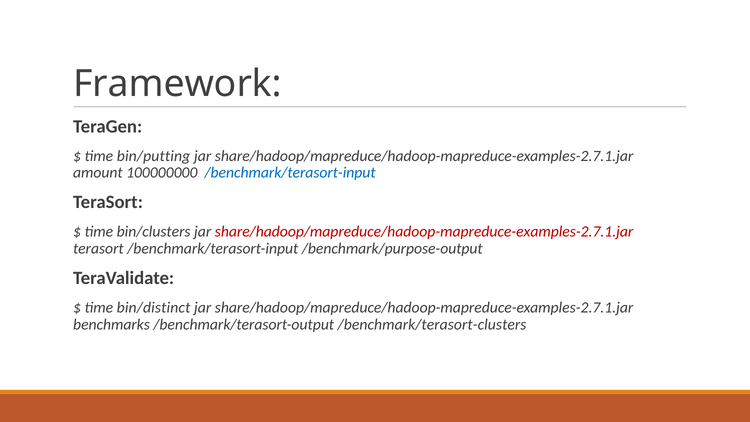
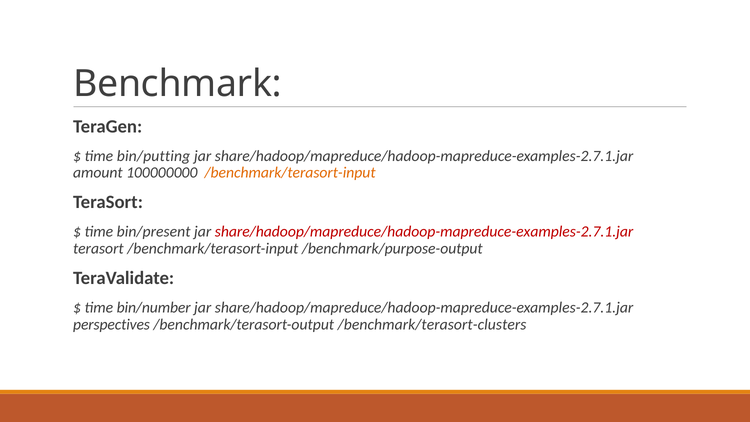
Framework: Framework -> Benchmark (178, 84)
/benchmark/terasort-input colour: blue -> orange (290, 173)
bin/clusters: bin/clusters -> bin/present (154, 232)
bin/distinct: bin/distinct -> bin/number (154, 308)
benchmarks: benchmarks -> perspectives (112, 324)
